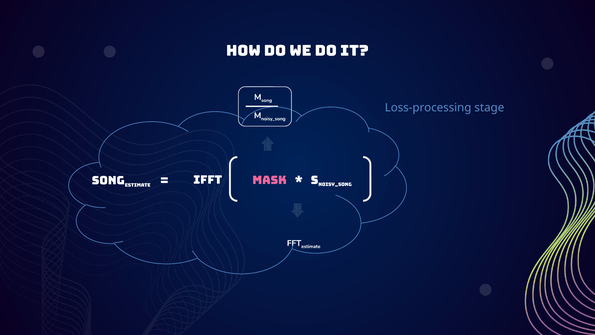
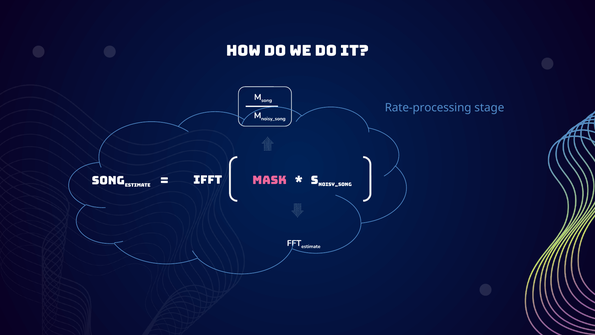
Loss-processing: Loss-processing -> Rate-processing (428, 107)
